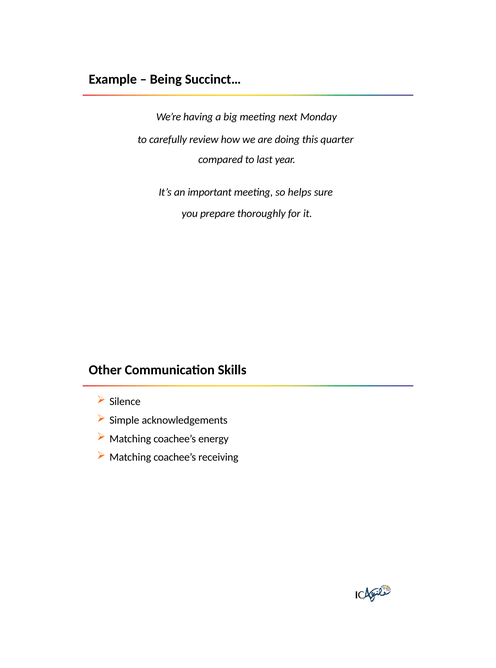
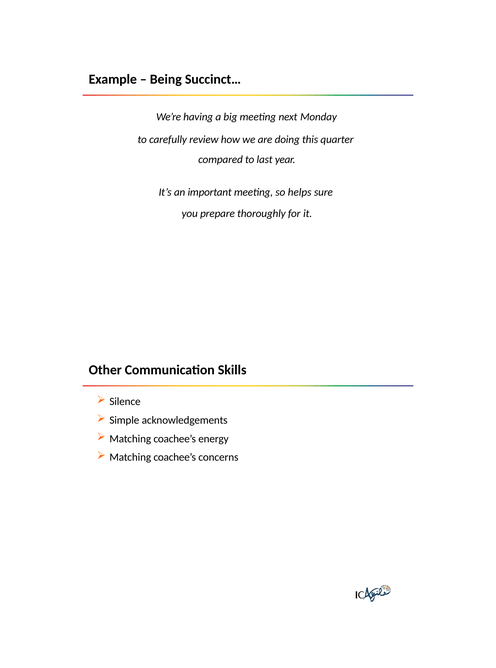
receiving: receiving -> concerns (218, 457)
